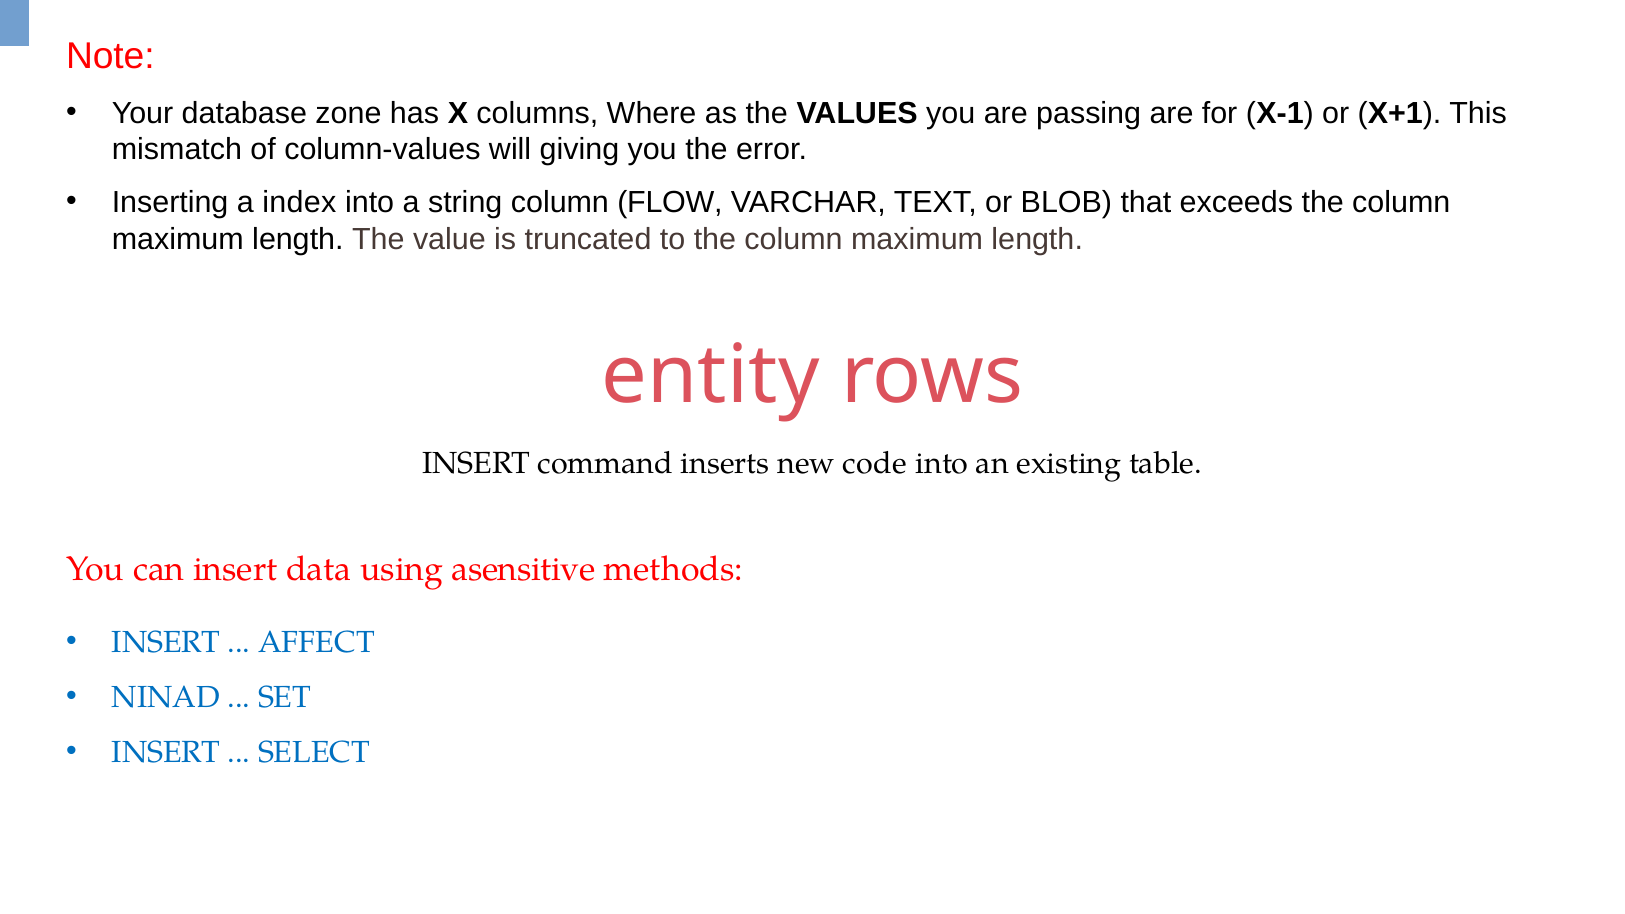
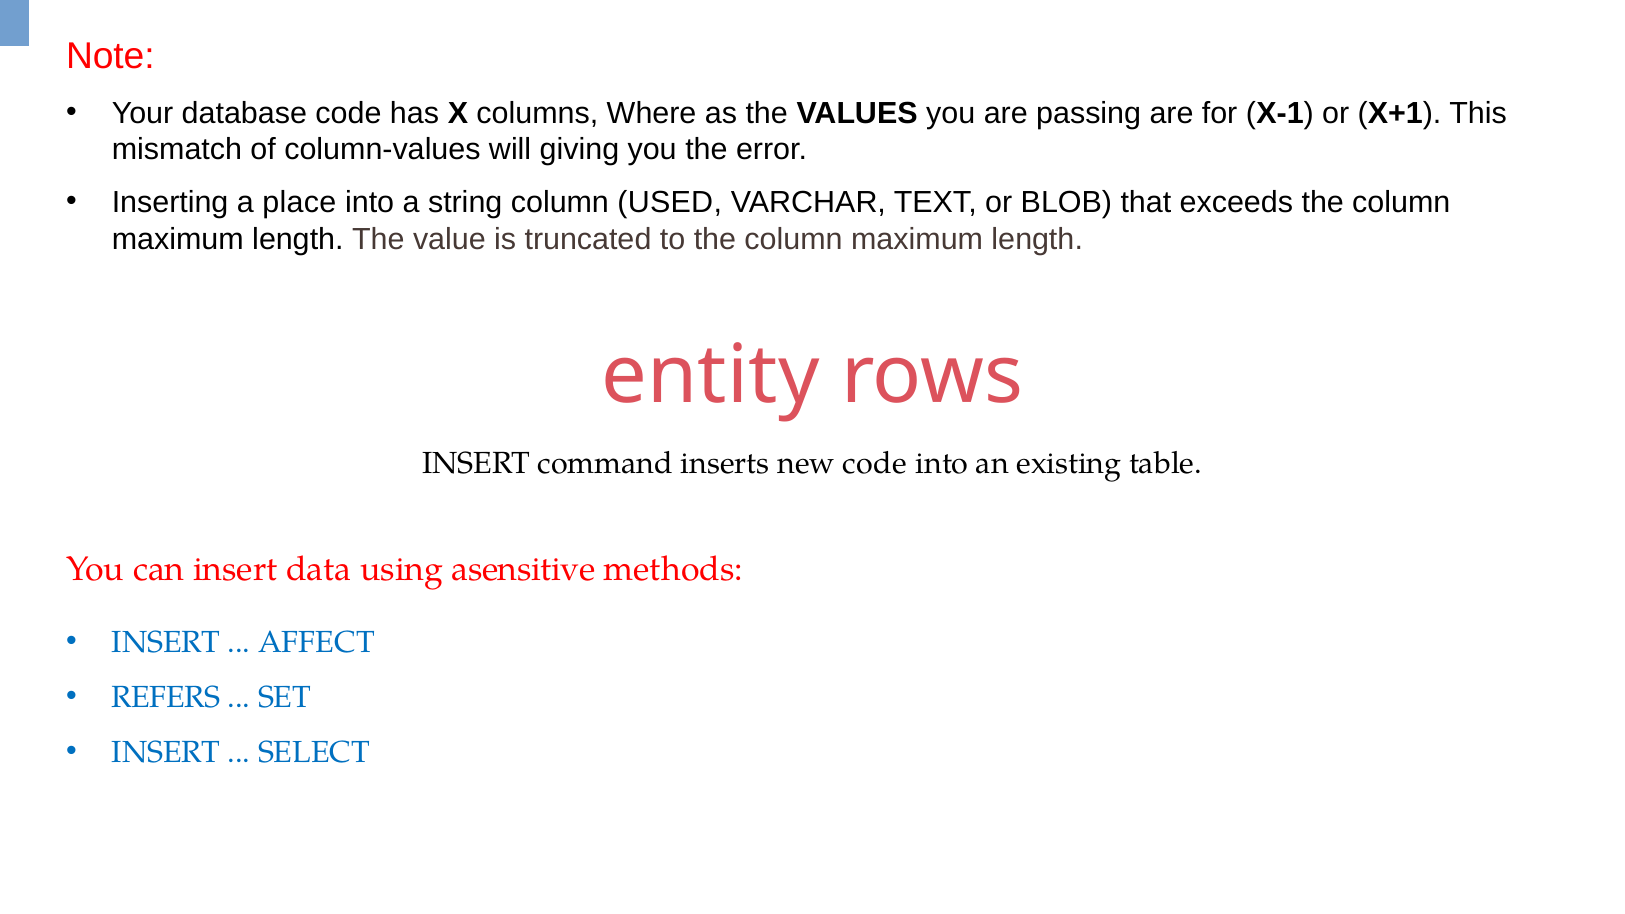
database zone: zone -> code (348, 113)
index: index -> place (299, 202)
FLOW: FLOW -> USED (670, 202)
NINAD: NINAD -> REFERS (166, 697)
